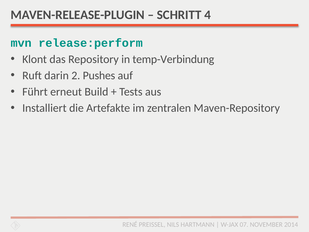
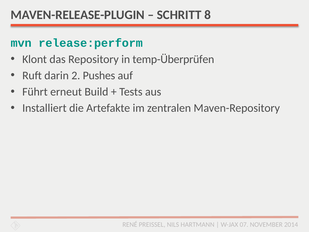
4: 4 -> 8 (208, 15)
temp-Verbindung: temp-Verbindung -> temp-Überprüfen (173, 59)
